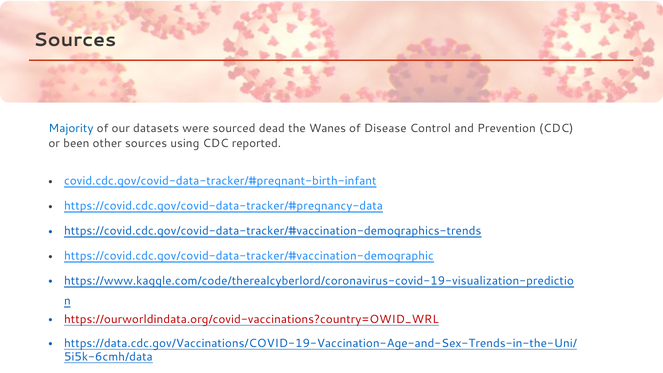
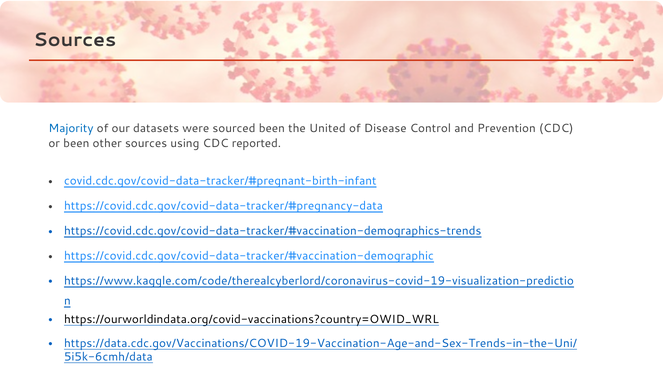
sourced dead: dead -> been (272, 128)
Wanes: Wanes -> United (327, 128)
https://ourworldindata.org/covid-vaccinations?country=OWID_WRL colour: red -> black (251, 319)
